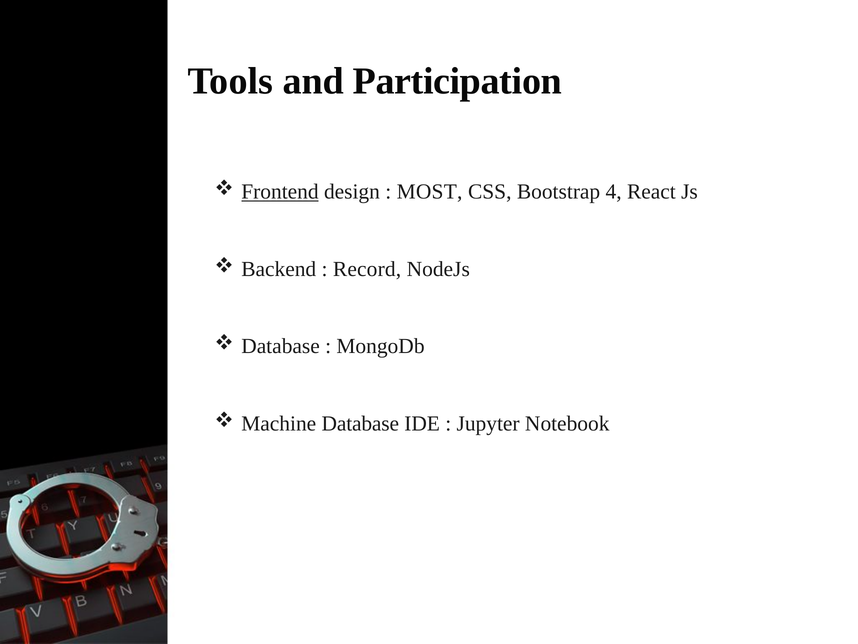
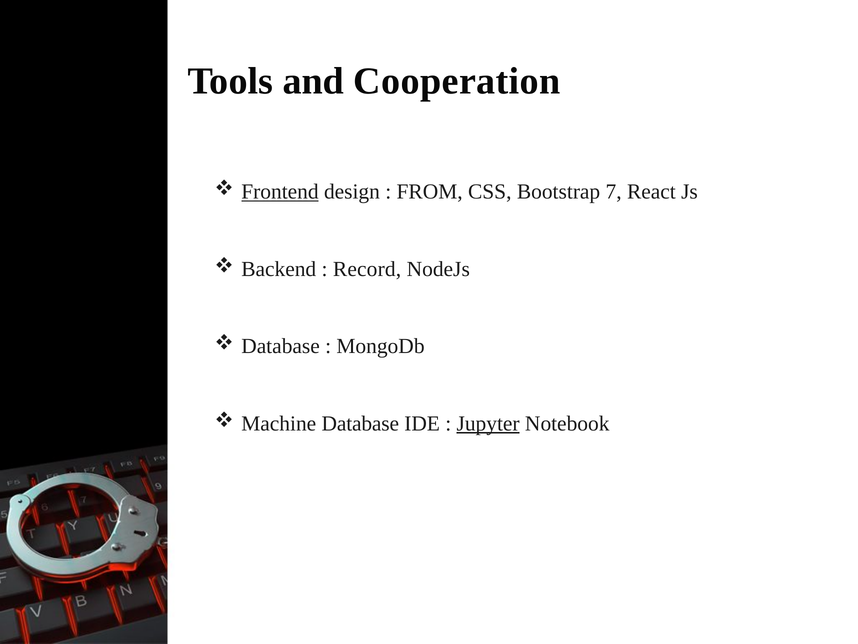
Participation: Participation -> Cooperation (457, 81)
MOST: MOST -> FROM (430, 192)
4: 4 -> 7 (614, 192)
Jupyter underline: none -> present (488, 423)
